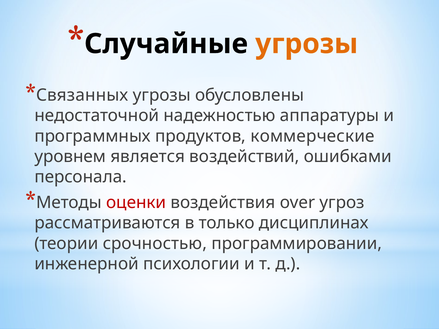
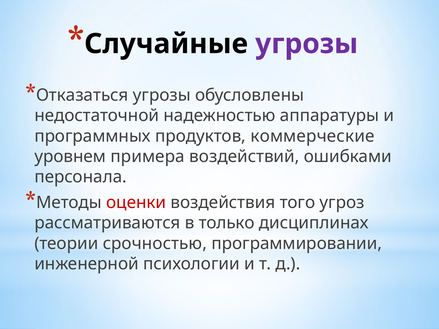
угрозы colour: orange -> purple (307, 44)
Связанных: Связанных -> Отказаться (82, 95)
является: является -> примера (148, 157)
over: over -> того (297, 203)
